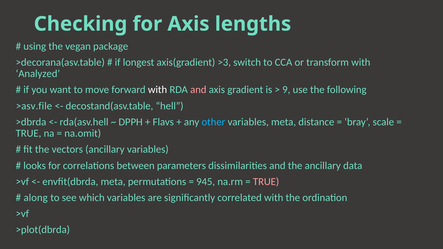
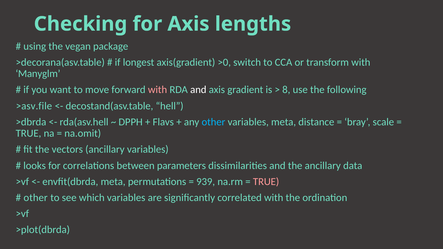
>3: >3 -> >0 (224, 62)
Analyzed: Analyzed -> Manyglm (38, 74)
with colour: white -> pink (158, 90)
and colour: pink -> white (198, 90)
9: 9 -> 8 (286, 90)
945: 945 -> 939 (206, 182)
along: along -> other (36, 198)
